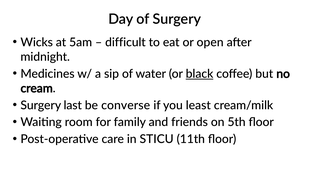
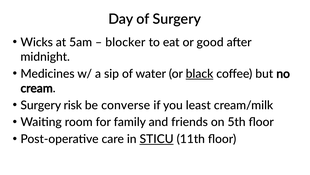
difficult: difficult -> blocker (125, 42)
open: open -> good (210, 42)
last: last -> risk (73, 105)
STICU underline: none -> present (157, 139)
